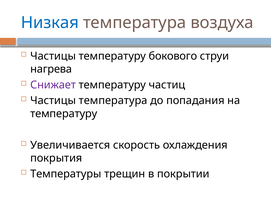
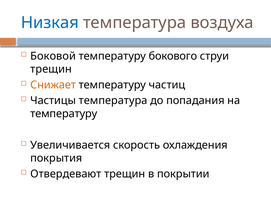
Частицы: Частицы -> Боковой (53, 56)
нагрева: нагрева -> трещин (51, 69)
Снижает colour: purple -> orange (53, 85)
Температуры: Температуры -> Отвердевают (66, 174)
